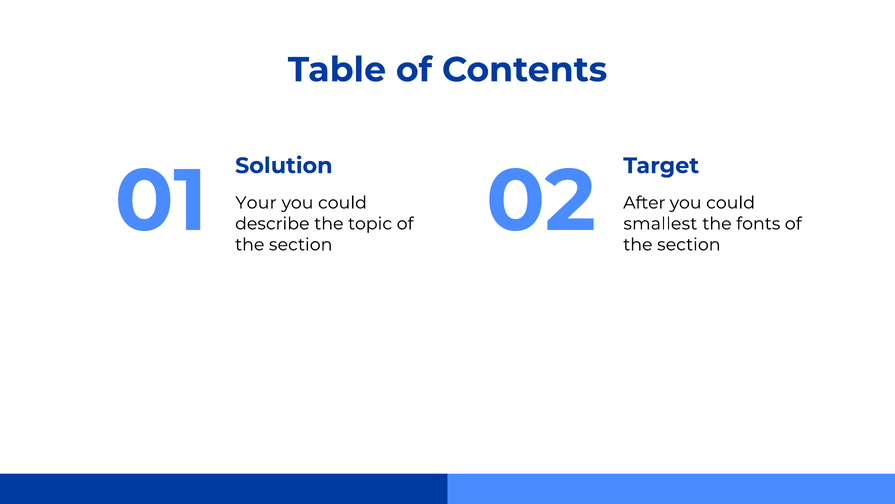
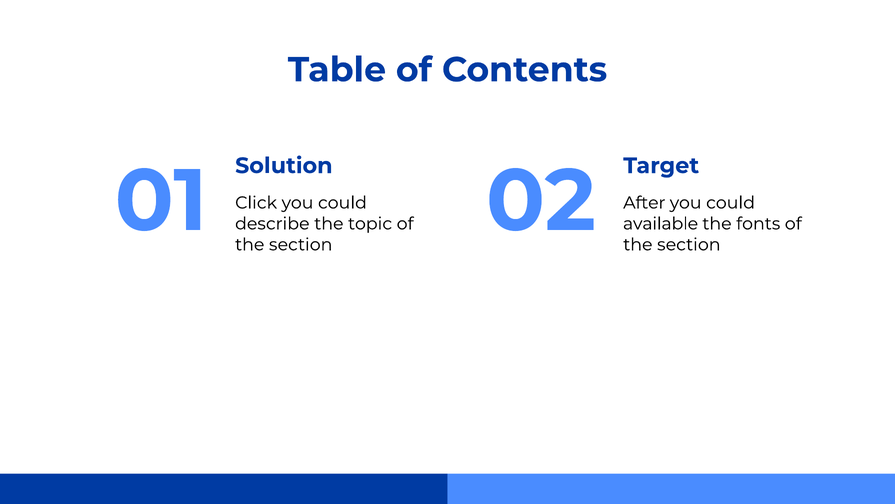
Your: Your -> Click (256, 203)
smallest: smallest -> available (661, 223)
